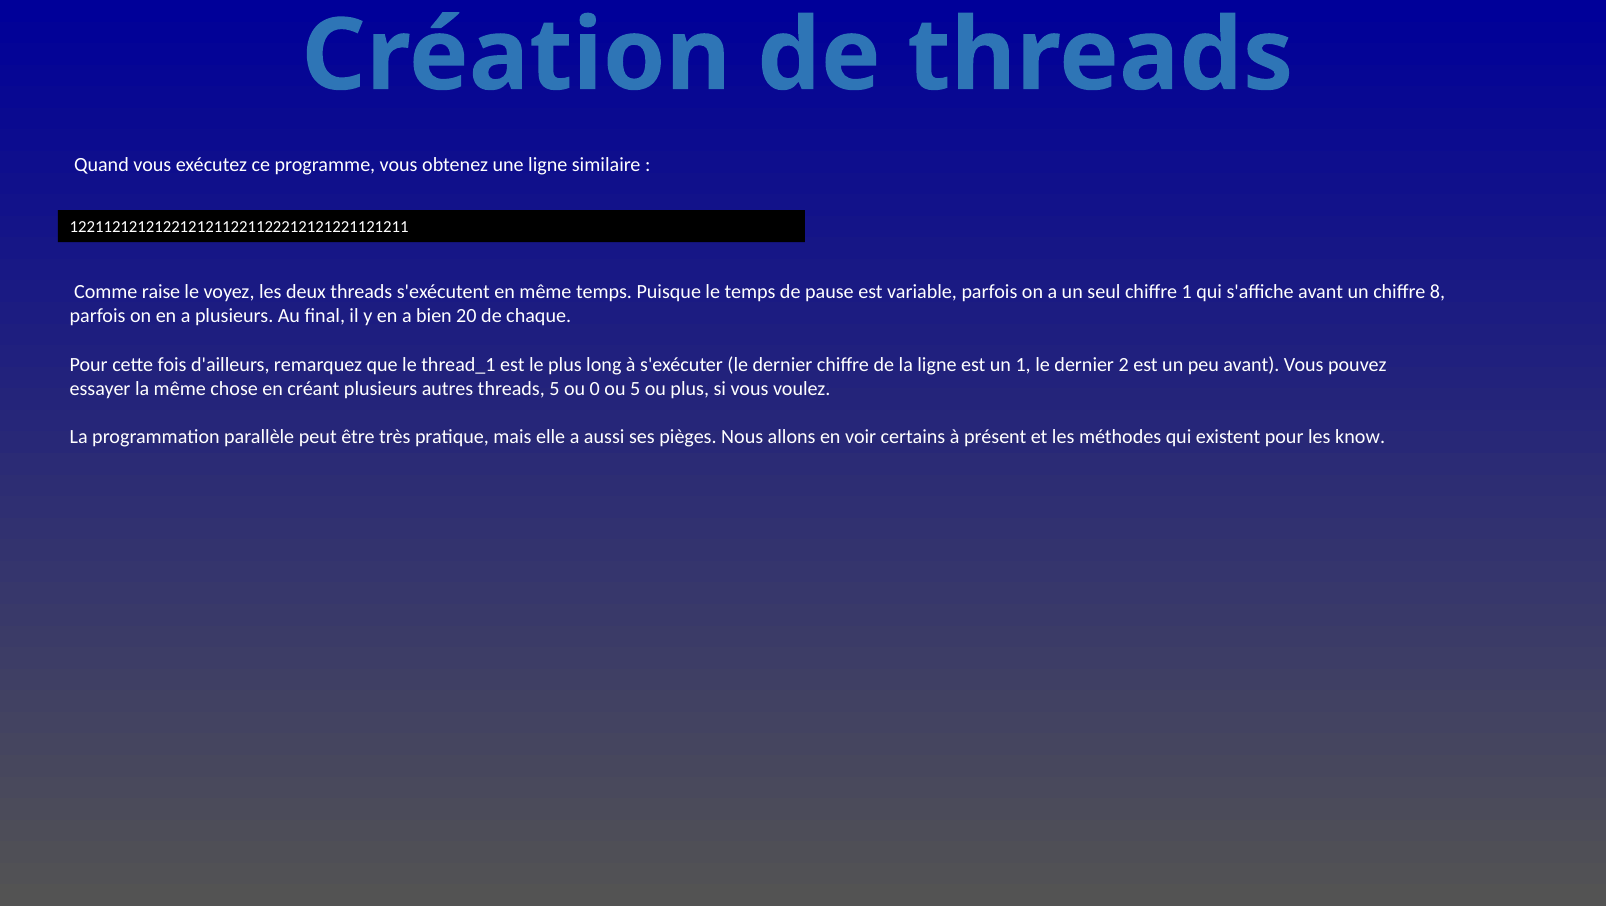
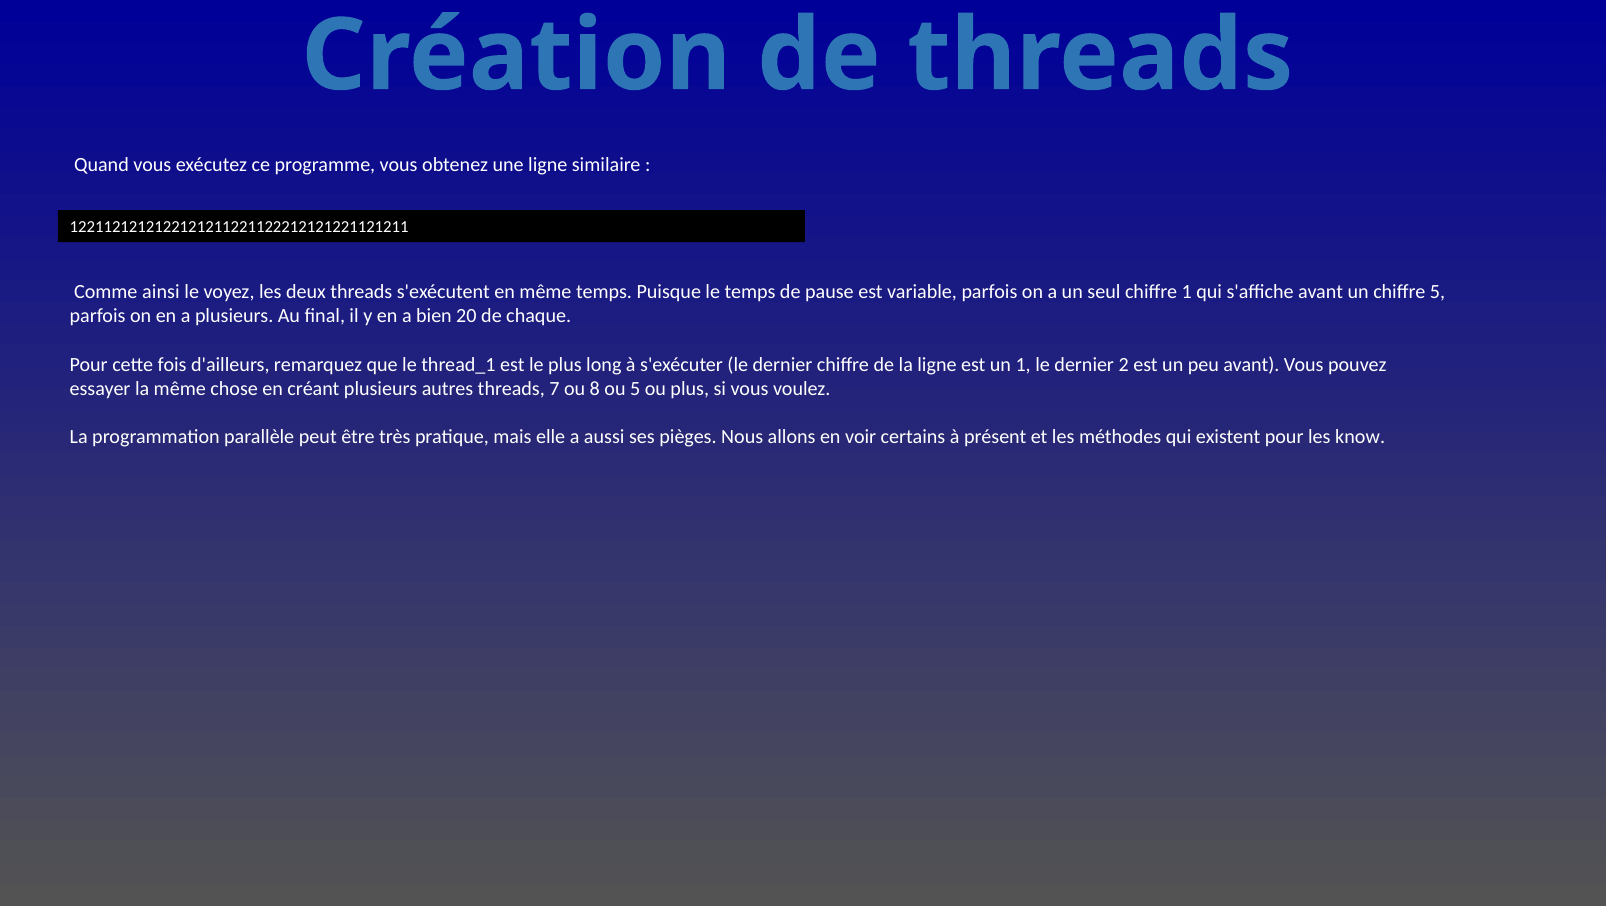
raise: raise -> ainsi (161, 292)
chiffre 8: 8 -> 5 (1437, 292)
threads 5: 5 -> 7 (554, 388)
0: 0 -> 8 (595, 388)
